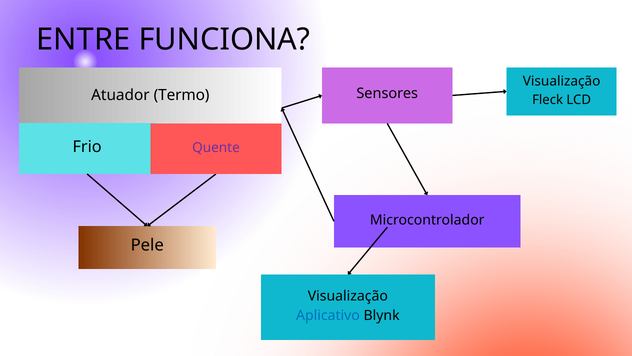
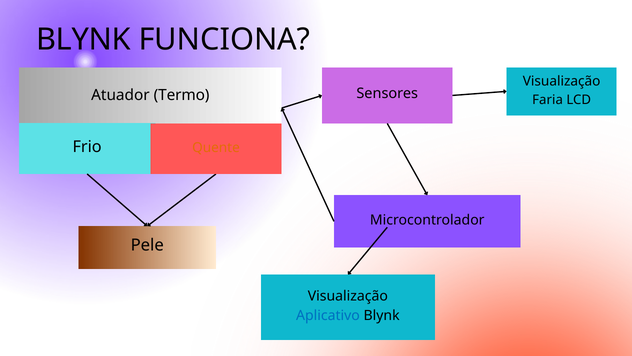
ENTRE: ENTRE -> BLYNK (83, 39)
Fleck: Fleck -> Faria (548, 100)
Quente colour: purple -> orange (216, 148)
